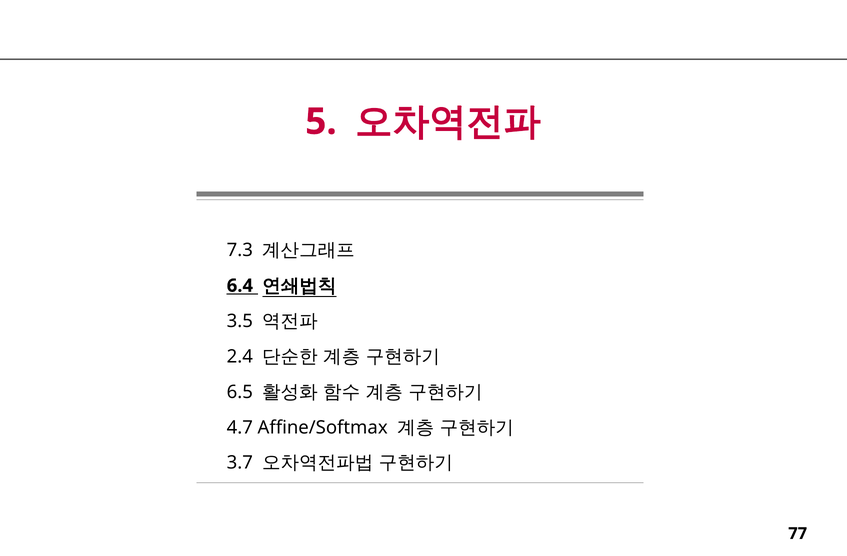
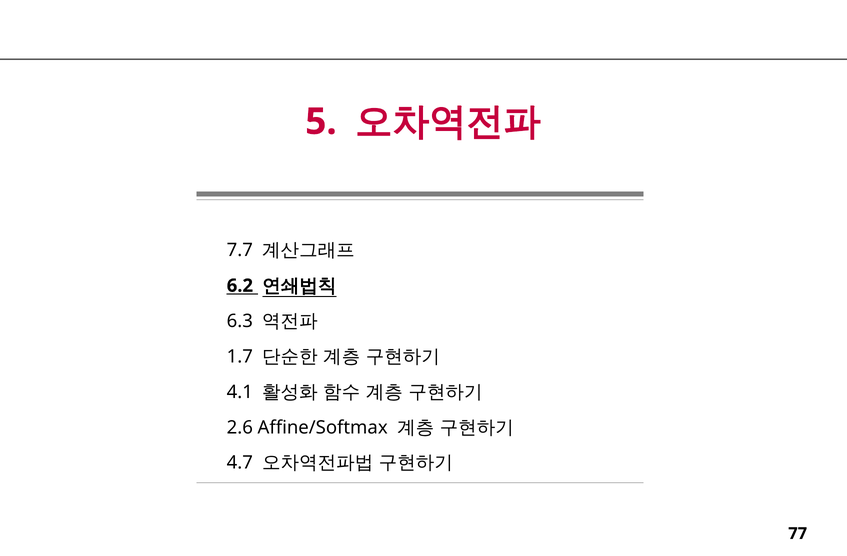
7.3: 7.3 -> 7.7 (240, 250)
6.4: 6.4 -> 6.2 (240, 286)
3.5: 3.5 -> 6.3 (240, 321)
2.4: 2.4 -> 1.7 (240, 357)
6.5: 6.5 -> 4.1 (240, 392)
4.7: 4.7 -> 2.6 (240, 428)
3.7: 3.7 -> 4.7 (240, 463)
